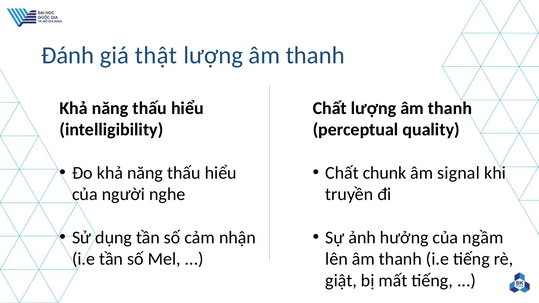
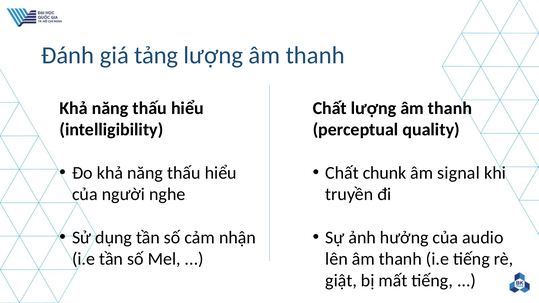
thật: thật -> tảng (156, 55)
ngầm: ngầm -> audio (483, 238)
